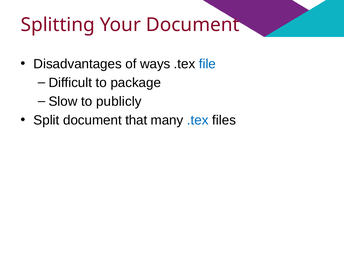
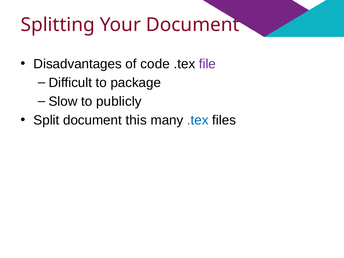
ways: ways -> code (155, 64)
file colour: blue -> purple (207, 64)
that: that -> this (136, 120)
